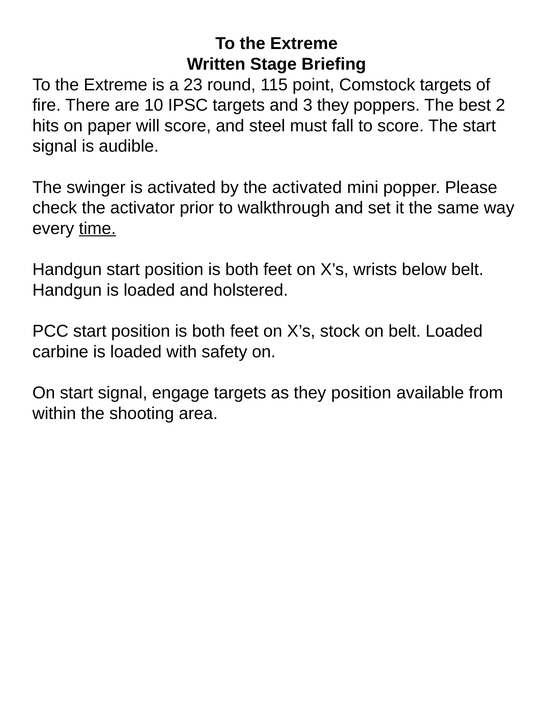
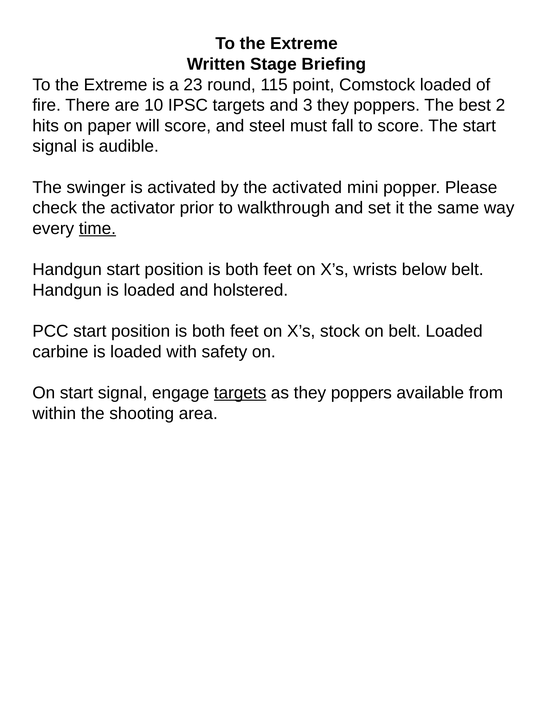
Comstock targets: targets -> loaded (446, 85)
targets underline: none -> present (240, 393)
as they position: position -> poppers (361, 393)
